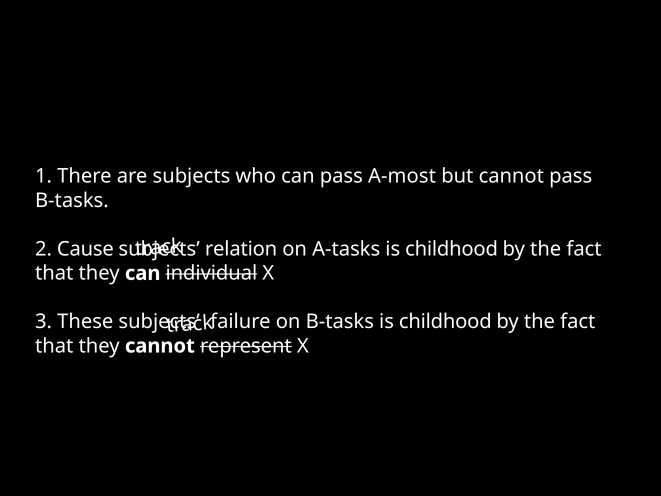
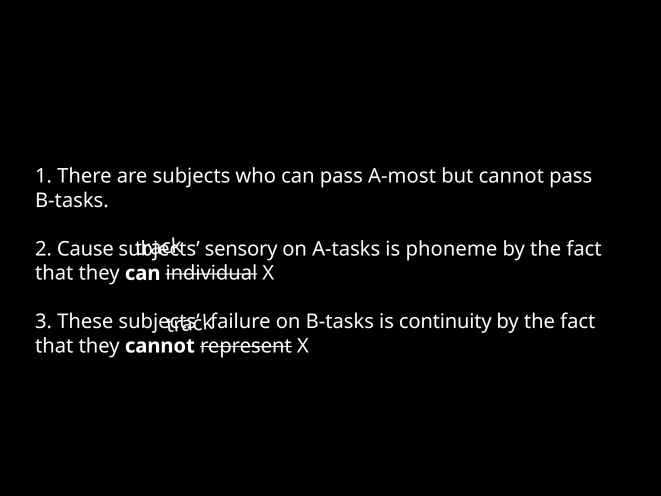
relation: relation -> sensory (241, 249)
A-tasks is childhood: childhood -> phoneme (451, 249)
B-tasks is childhood: childhood -> continuity (445, 322)
